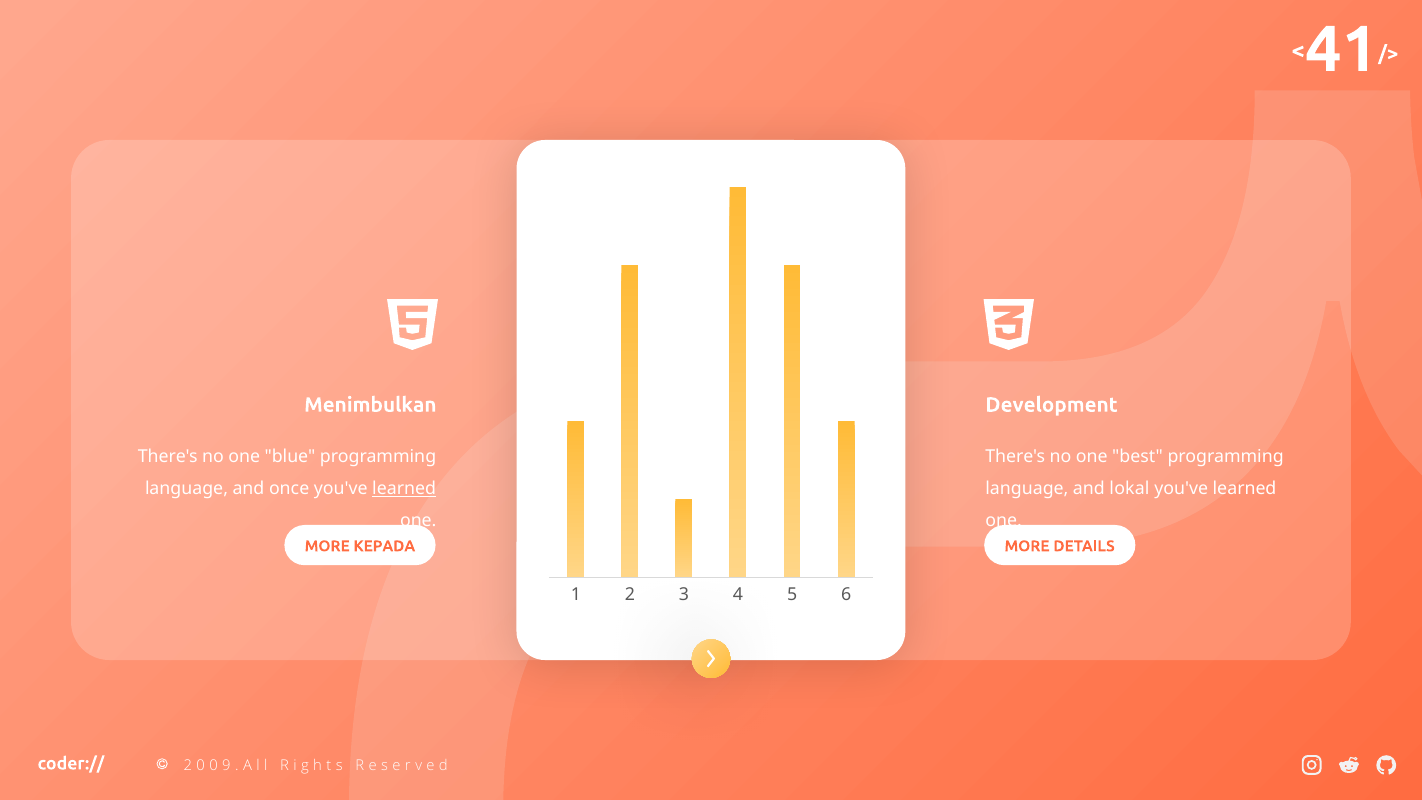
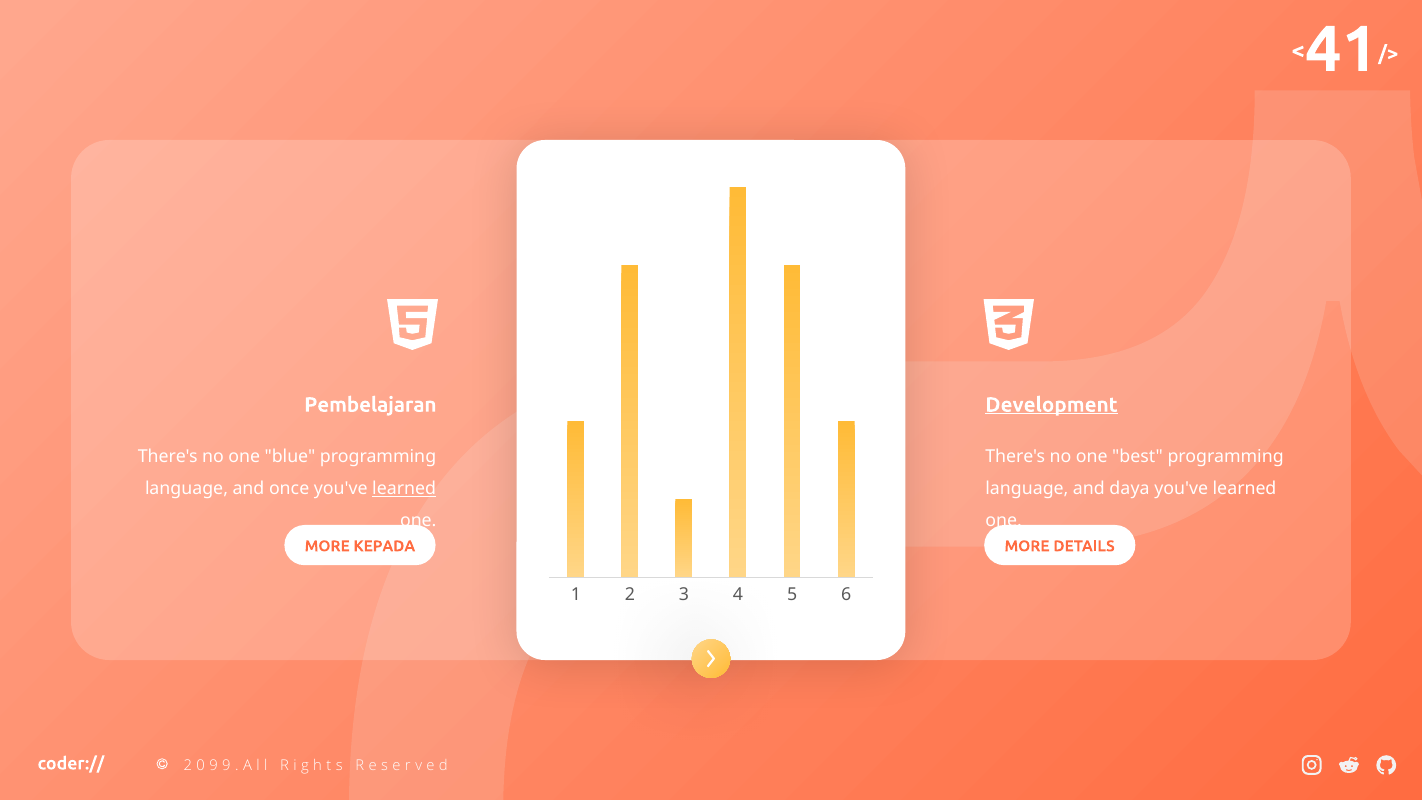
Menimbulkan: Menimbulkan -> Pembelajaran (370, 405)
Development underline: none -> present (1052, 405)
lokal: lokal -> daya (1130, 489)
0: 0 -> 9 (213, 765)
